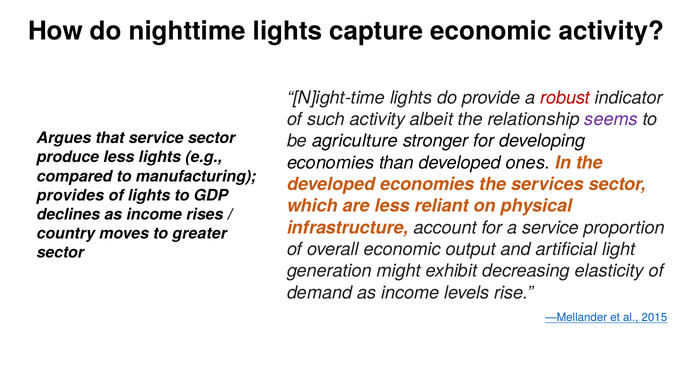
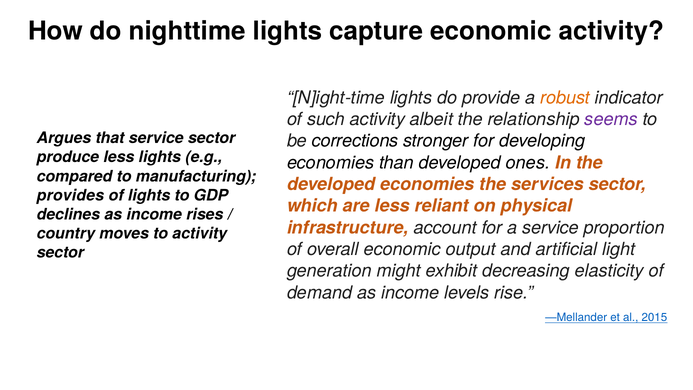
robust colour: red -> orange (565, 98)
agriculture: agriculture -> corrections (355, 141)
to greater: greater -> activity (200, 233)
